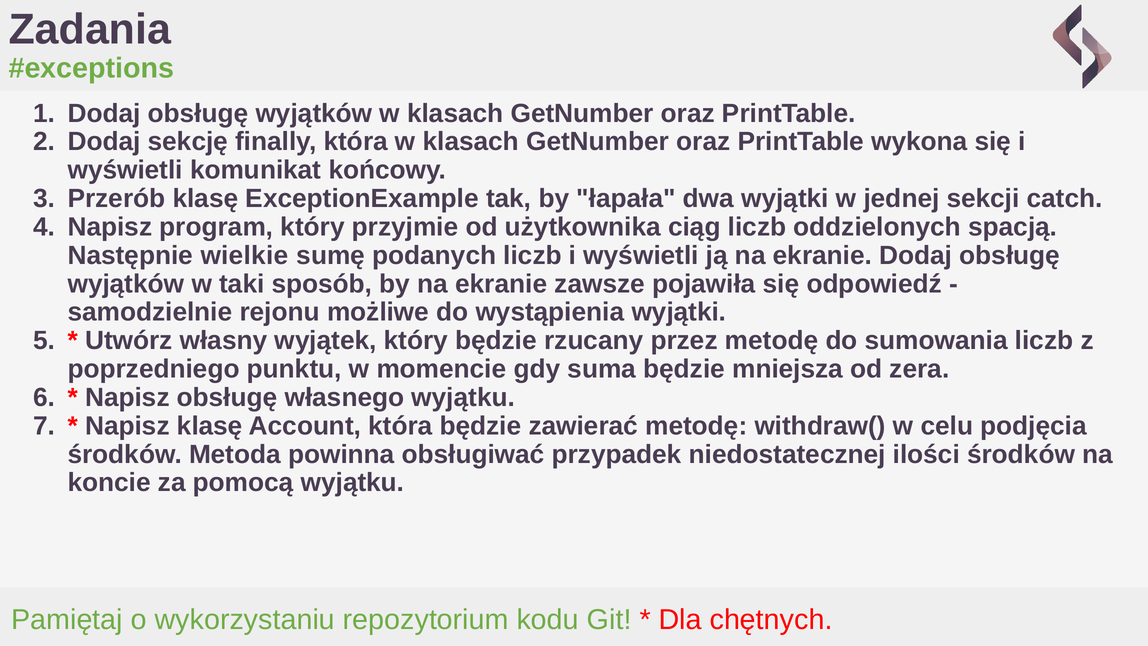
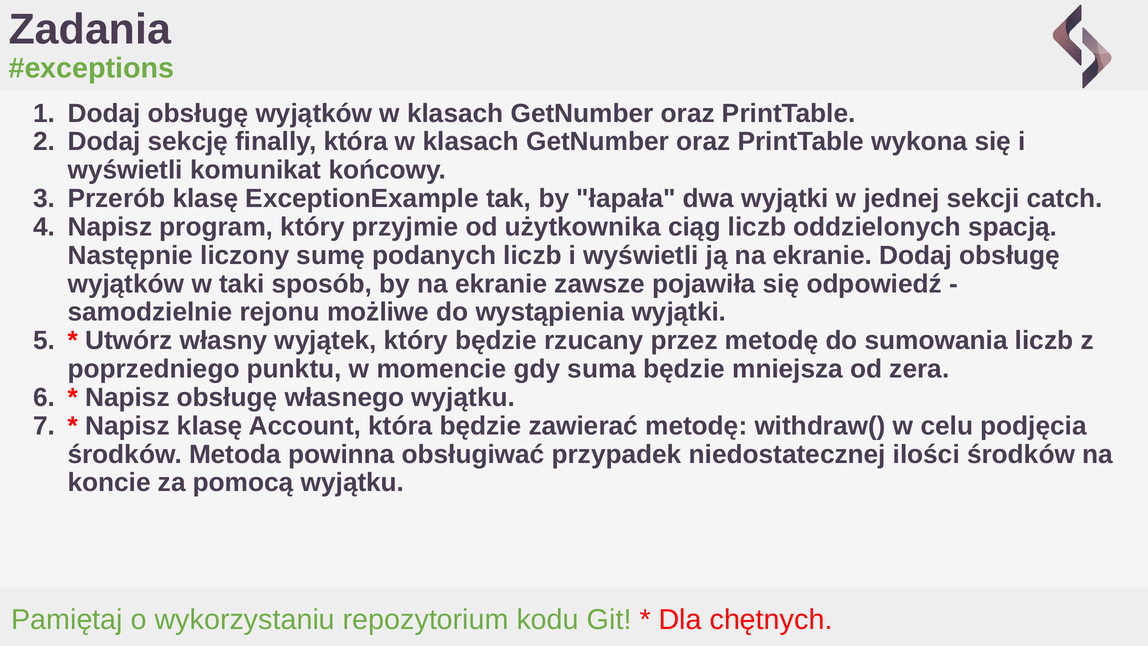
wielkie: wielkie -> liczony (245, 255)
